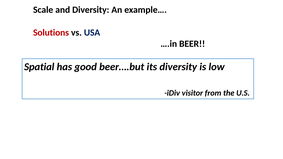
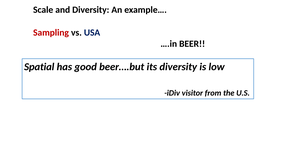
Solutions: Solutions -> Sampling (51, 33)
